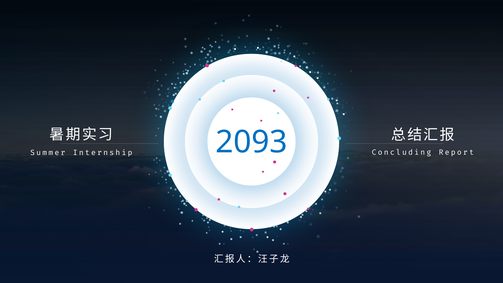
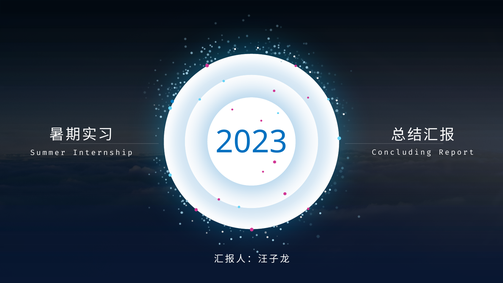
2093: 2093 -> 2023 (252, 142)
